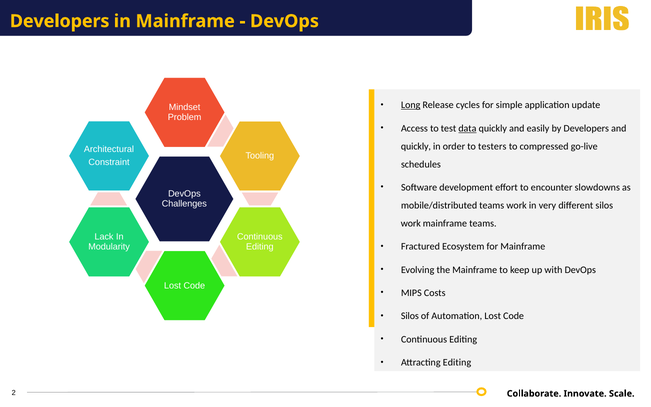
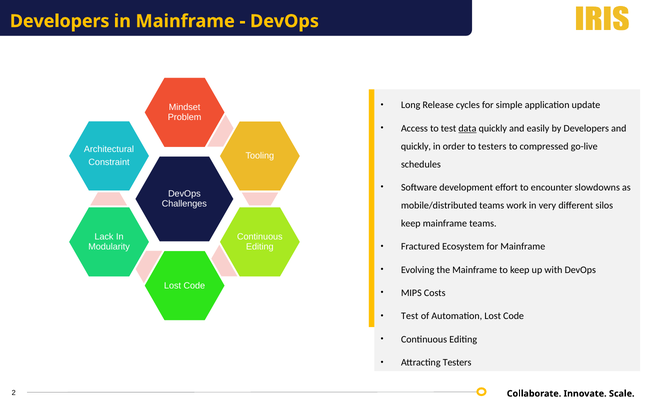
Long underline: present -> none (411, 105)
work: work -> keep (411, 223)
Silos: Silos -> Test (410, 316)
Attracting Editing: Editing -> Testers (457, 363)
